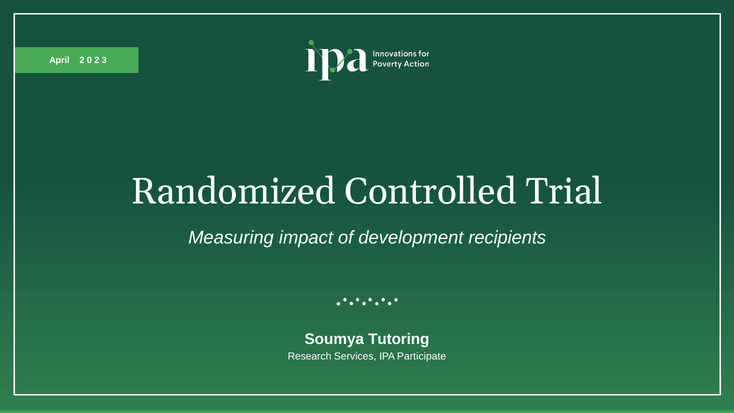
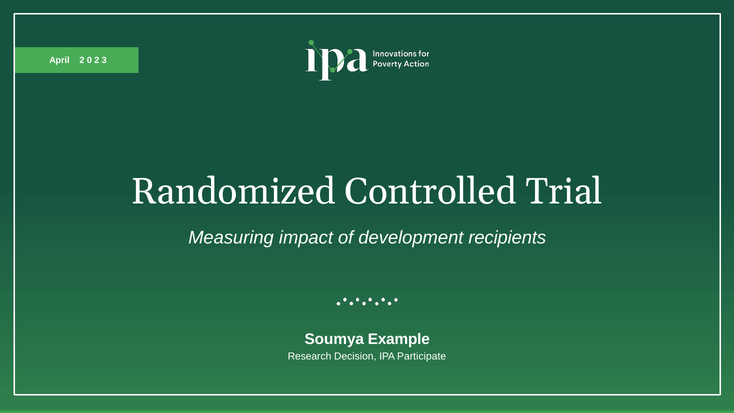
Tutoring: Tutoring -> Example (399, 339)
Services: Services -> Decision (355, 356)
